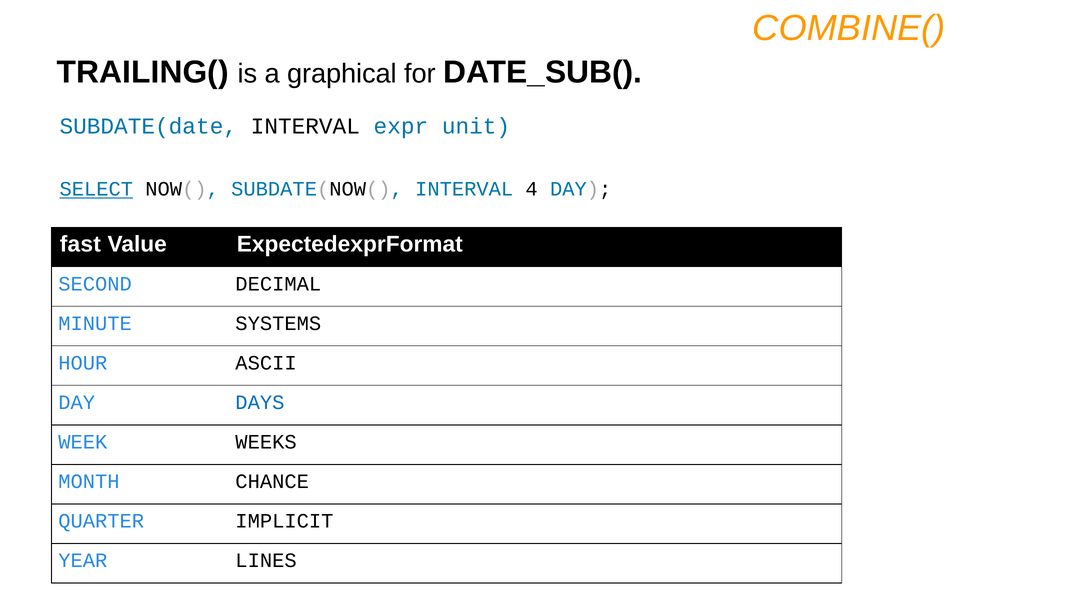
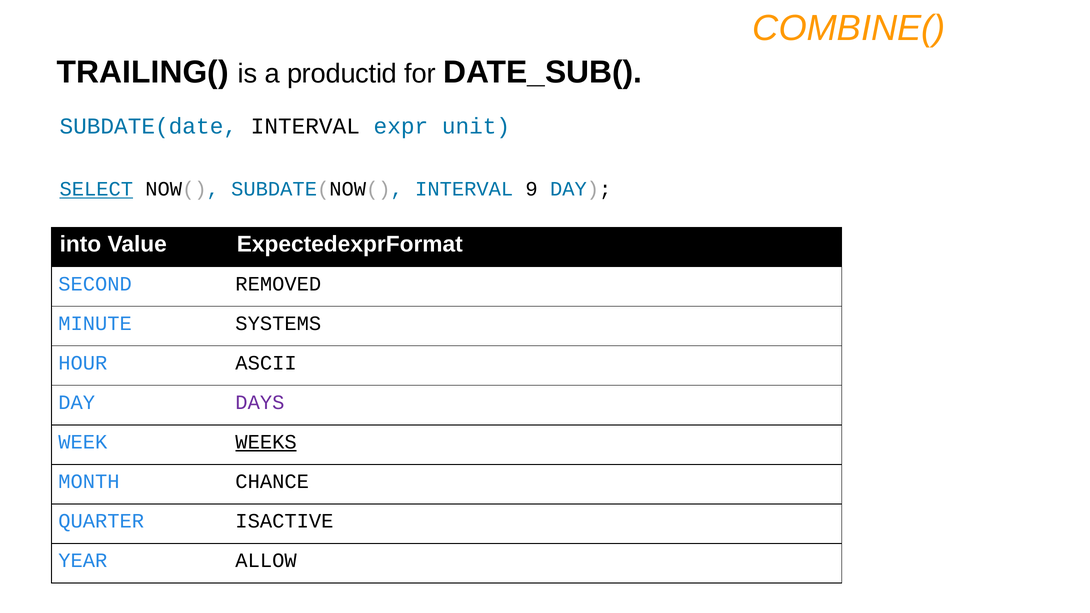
graphical: graphical -> productid (342, 74)
4: 4 -> 9 (532, 189)
fast: fast -> into (80, 245)
DECIMAL: DECIMAL -> REMOVED (278, 284)
DAYS colour: blue -> purple (260, 403)
WEEKS underline: none -> present (266, 442)
IMPLICIT: IMPLICIT -> ISACTIVE (284, 521)
LINES: LINES -> ALLOW (266, 561)
